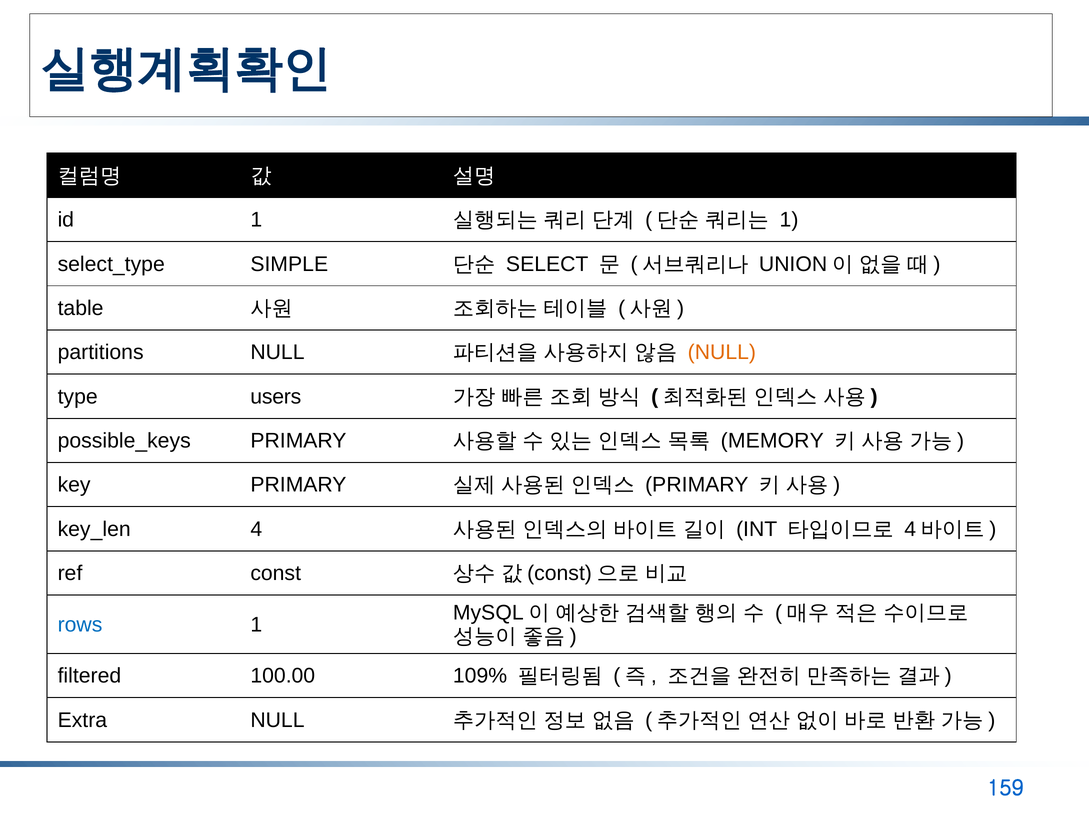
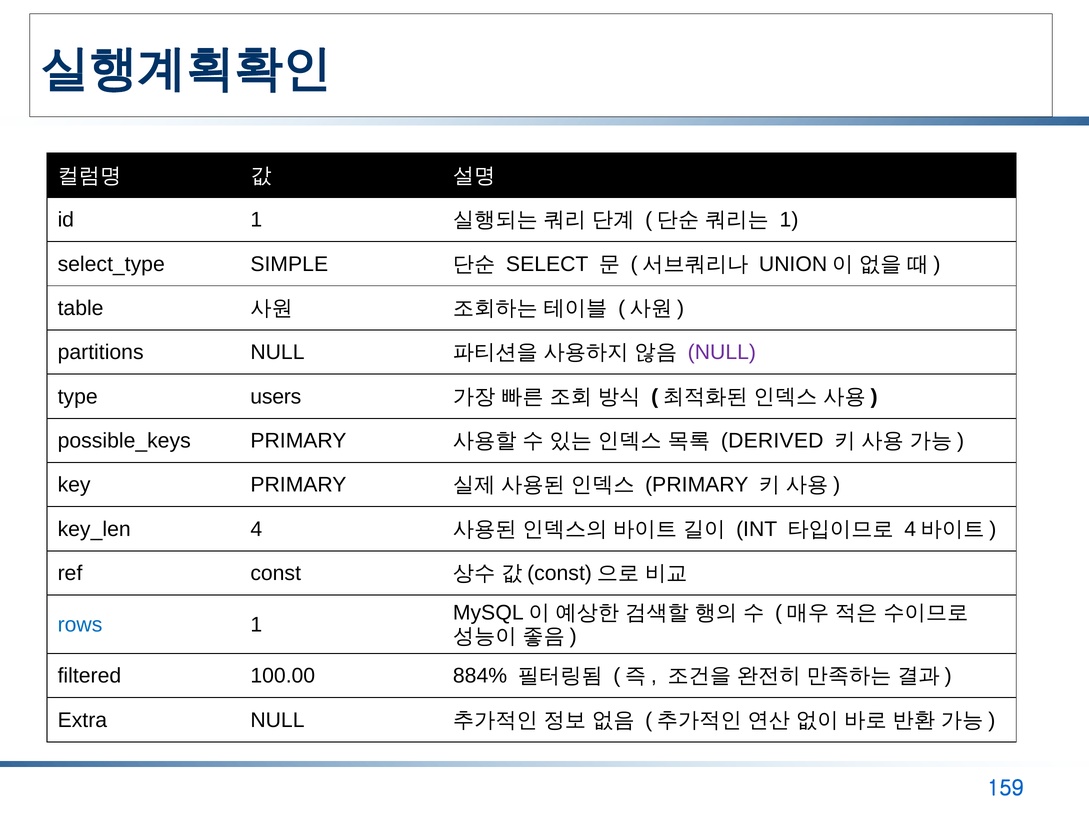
NULL colour: orange -> purple (722, 352)
MEMORY: MEMORY -> DERIVED (772, 441)
109%: 109% -> 884% (480, 676)
